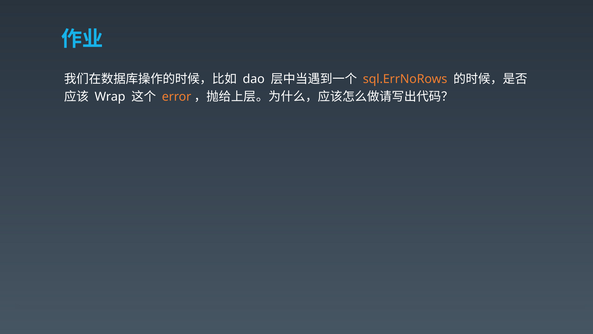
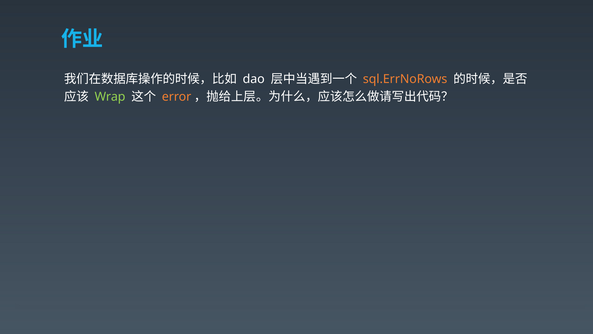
Wrap colour: white -> light green (110, 97)
